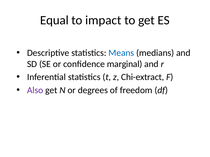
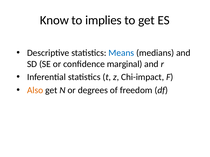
Equal: Equal -> Know (54, 20)
impact: impact -> implies (103, 20)
Chi-extract: Chi-extract -> Chi-impact (143, 77)
Also colour: purple -> orange (35, 90)
